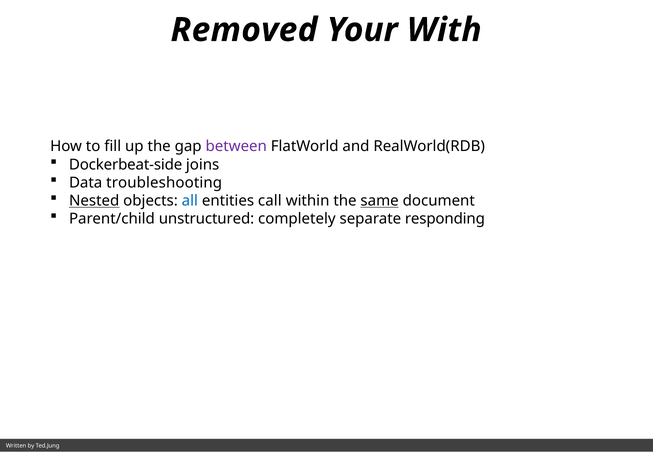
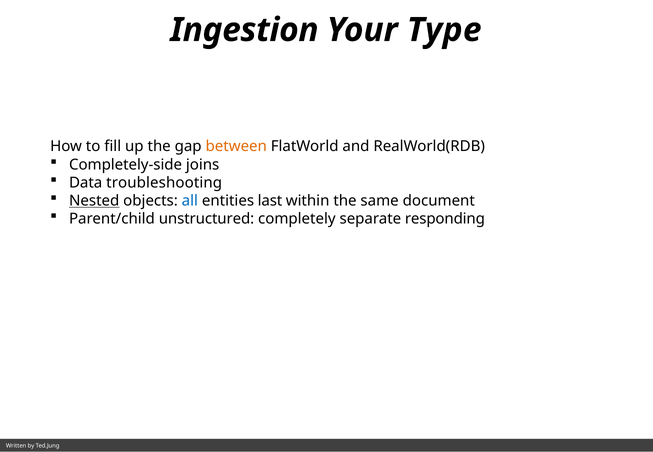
Removed: Removed -> Ingestion (244, 30)
With: With -> Type (444, 30)
between colour: purple -> orange (236, 147)
Dockerbeat-side: Dockerbeat-side -> Completely-side (126, 165)
call: call -> last (270, 201)
same underline: present -> none (380, 201)
